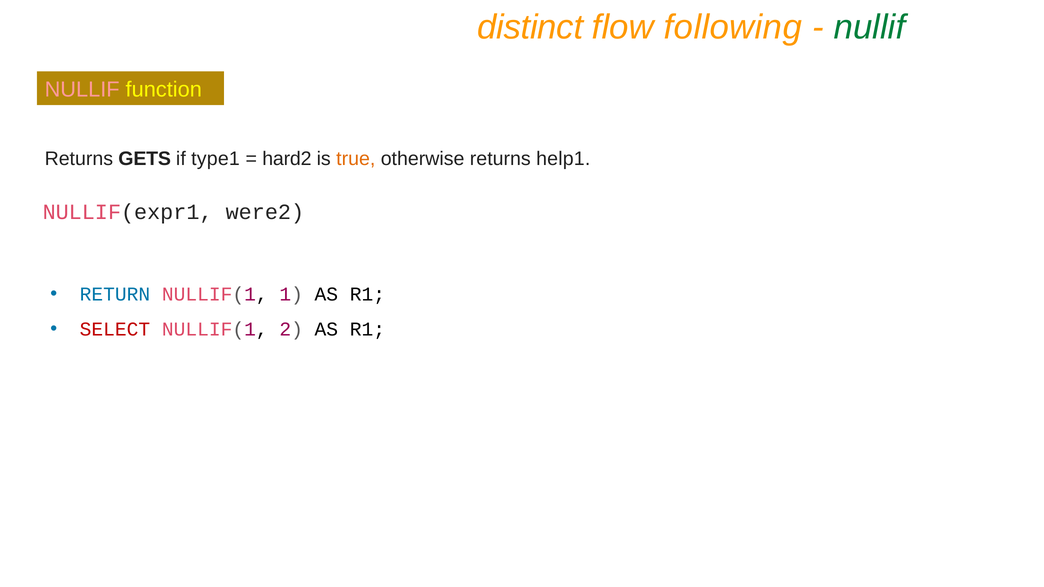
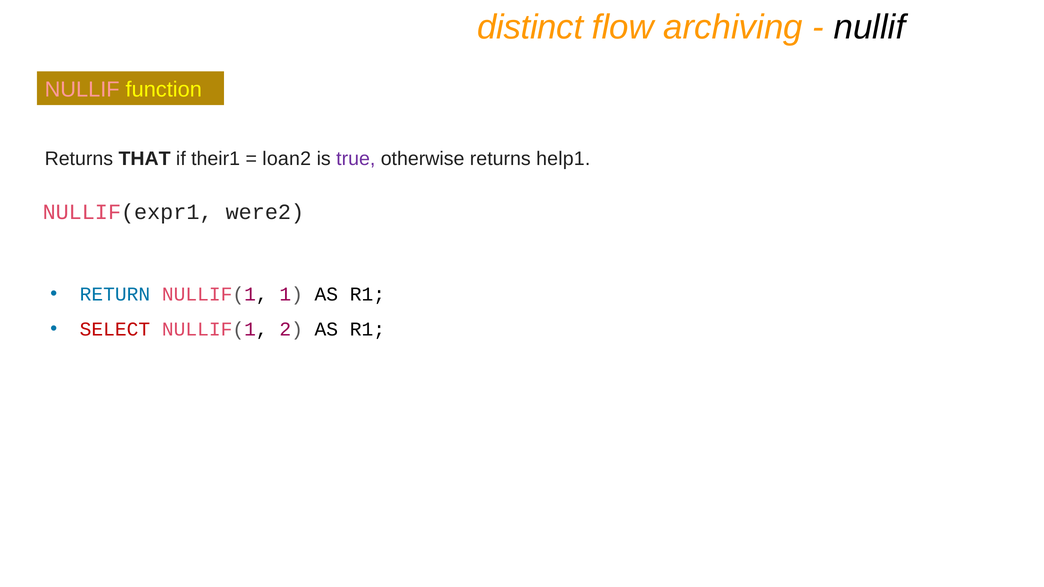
following: following -> archiving (733, 27)
nullif colour: green -> black (869, 27)
GETS: GETS -> THAT (145, 159)
type1: type1 -> their1 (216, 159)
hard2: hard2 -> loan2 (287, 159)
true colour: orange -> purple (356, 159)
